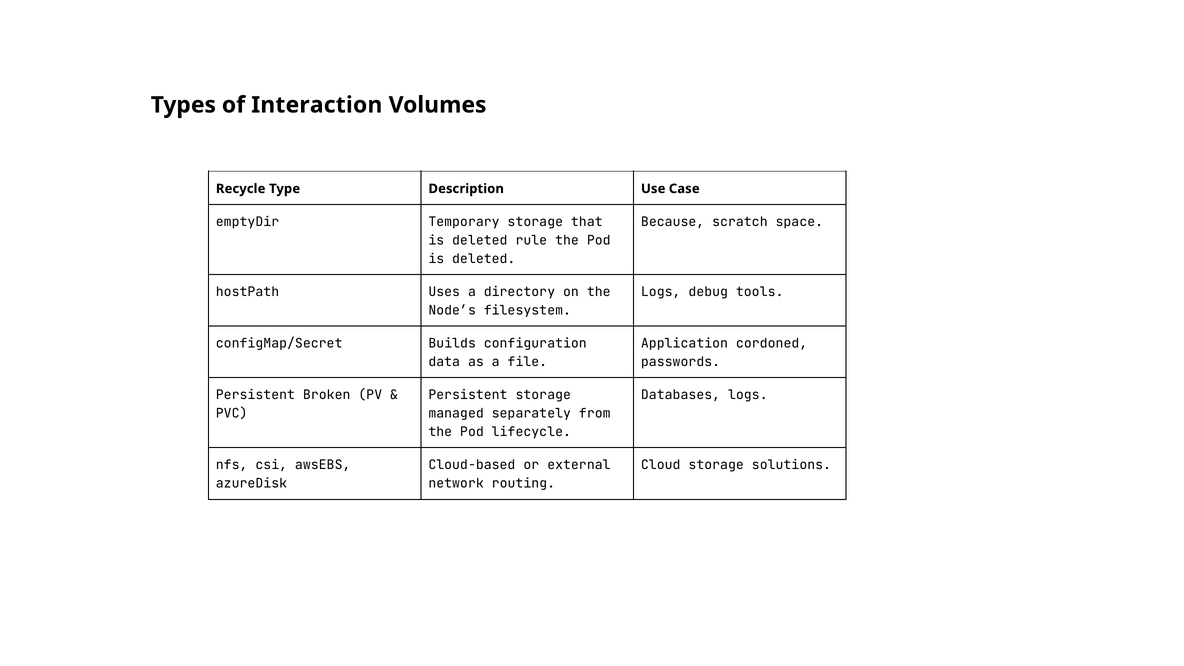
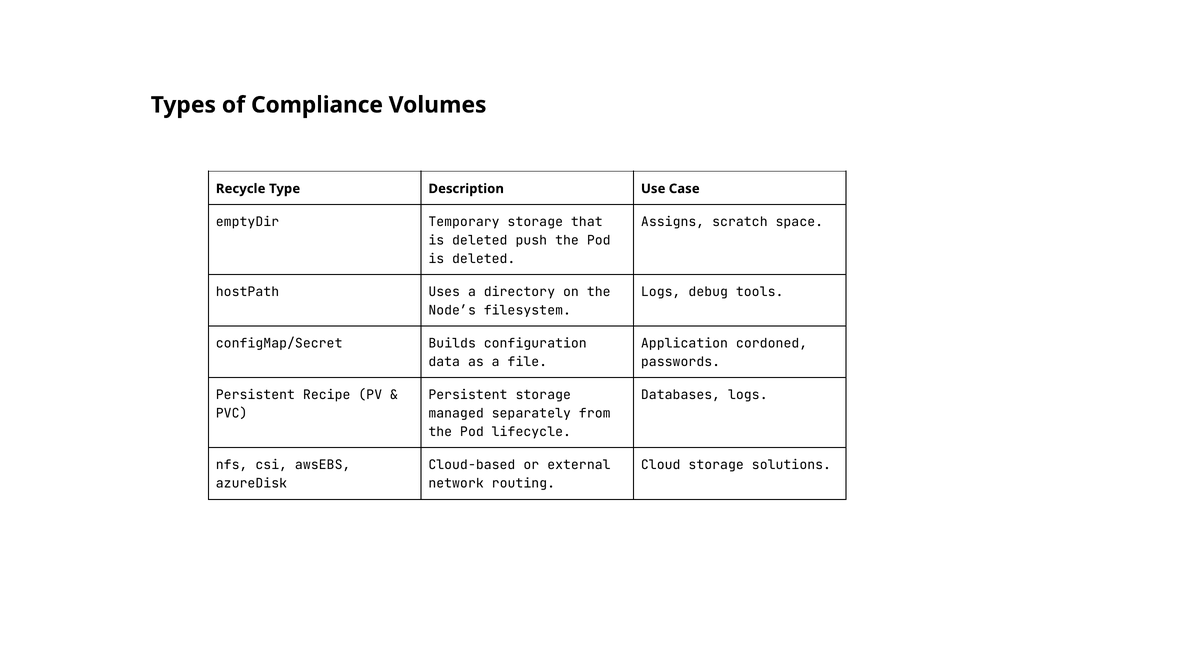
Interaction: Interaction -> Compliance (317, 105)
Because: Because -> Assigns (673, 222)
rule: rule -> push (531, 240)
Broken: Broken -> Recipe (327, 395)
